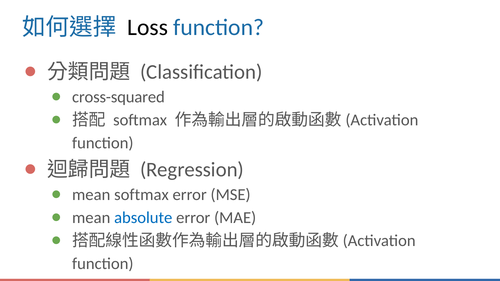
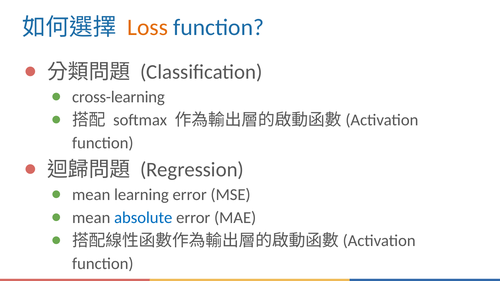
Loss colour: black -> orange (148, 27)
cross-squared: cross-squared -> cross-learning (118, 97)
mean softmax: softmax -> learning (141, 195)
